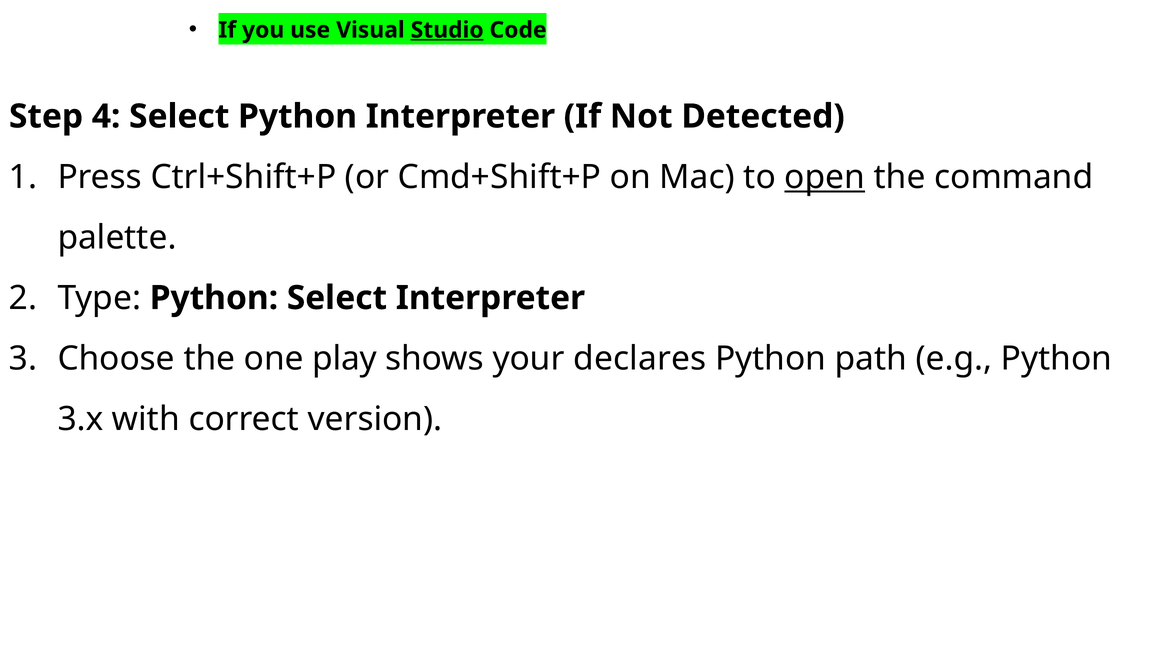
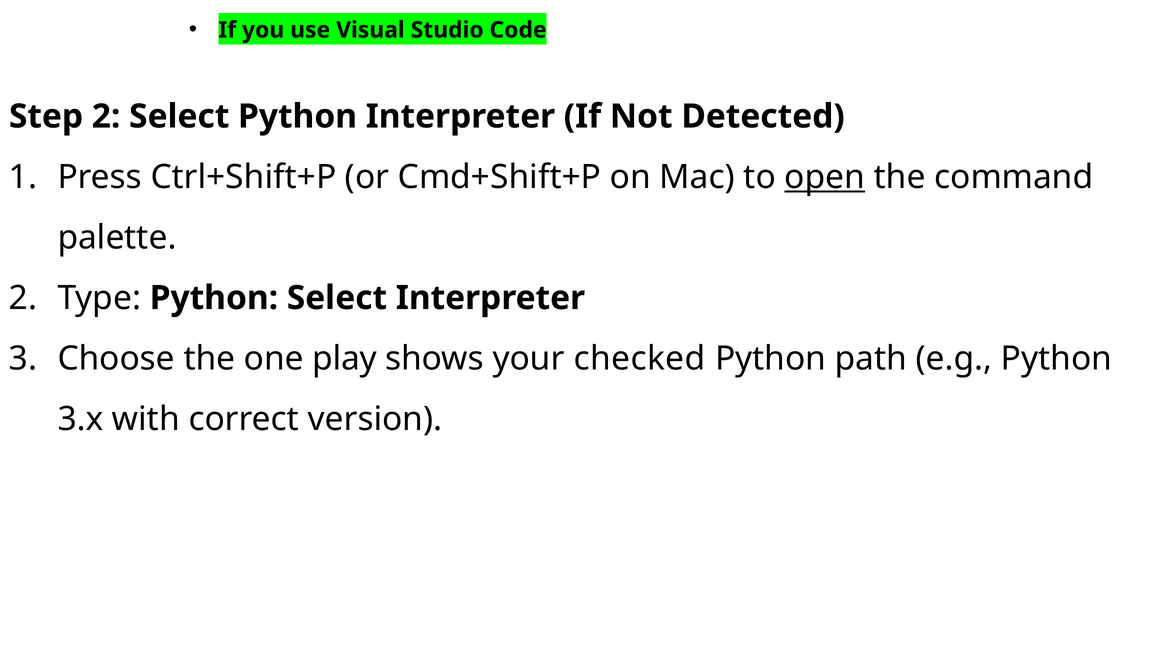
Studio underline: present -> none (447, 30)
Step 4: 4 -> 2 (106, 116)
declares: declares -> checked (640, 358)
